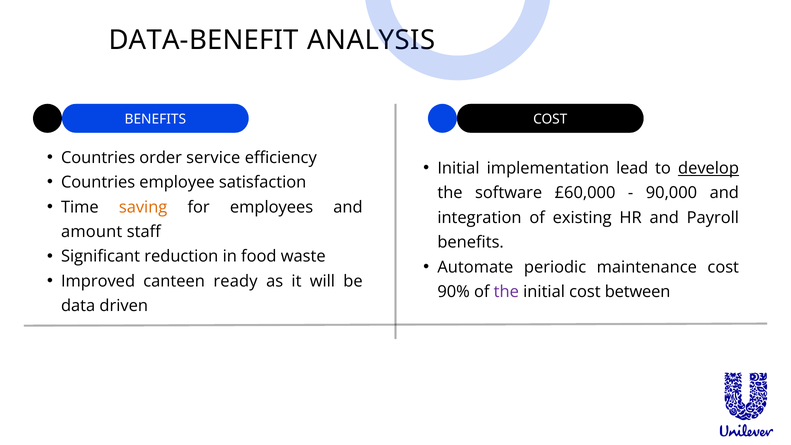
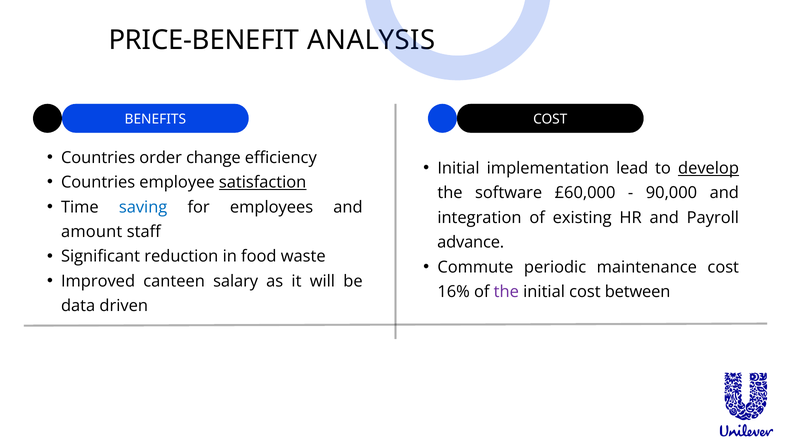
DATA-BENEFIT: DATA-BENEFIT -> PRICE-BENEFIT (204, 40)
service: service -> change (213, 158)
satisfaction underline: none -> present (263, 182)
saving colour: orange -> blue (143, 207)
benefits: benefits -> advance (471, 242)
Automate: Automate -> Commute (475, 267)
ready: ready -> salary (236, 281)
90%: 90% -> 16% (454, 292)
